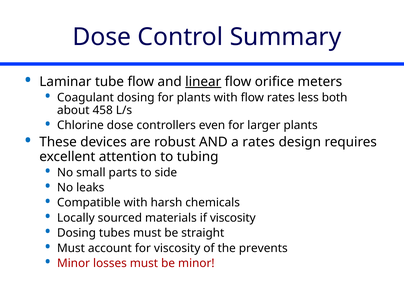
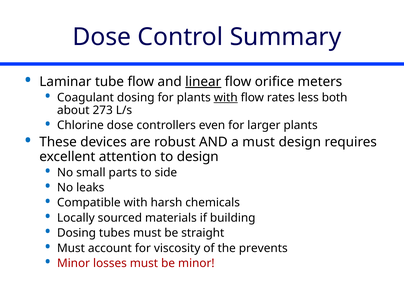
with underline: none -> present (226, 98)
458: 458 -> 273 (103, 110)
a rates: rates -> must (259, 142)
to tubing: tubing -> design (198, 157)
if viscosity: viscosity -> building (233, 218)
